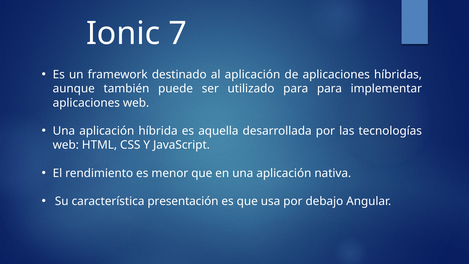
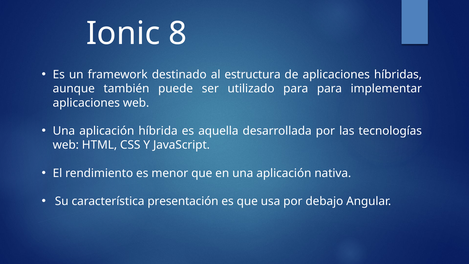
7: 7 -> 8 (178, 33)
al aplicación: aplicación -> estructura (253, 75)
